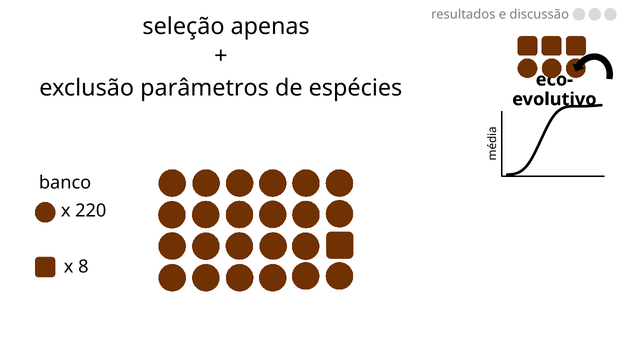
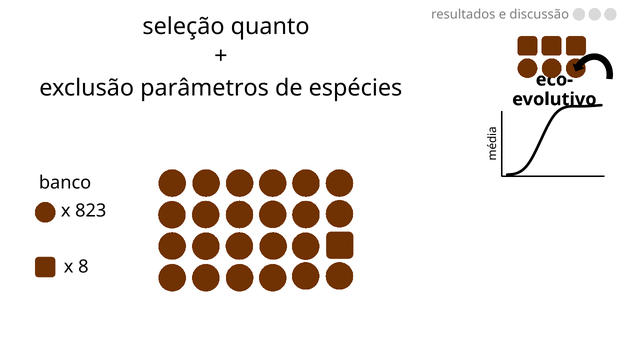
apenas: apenas -> quanto (270, 27)
220: 220 -> 823 (91, 211)
